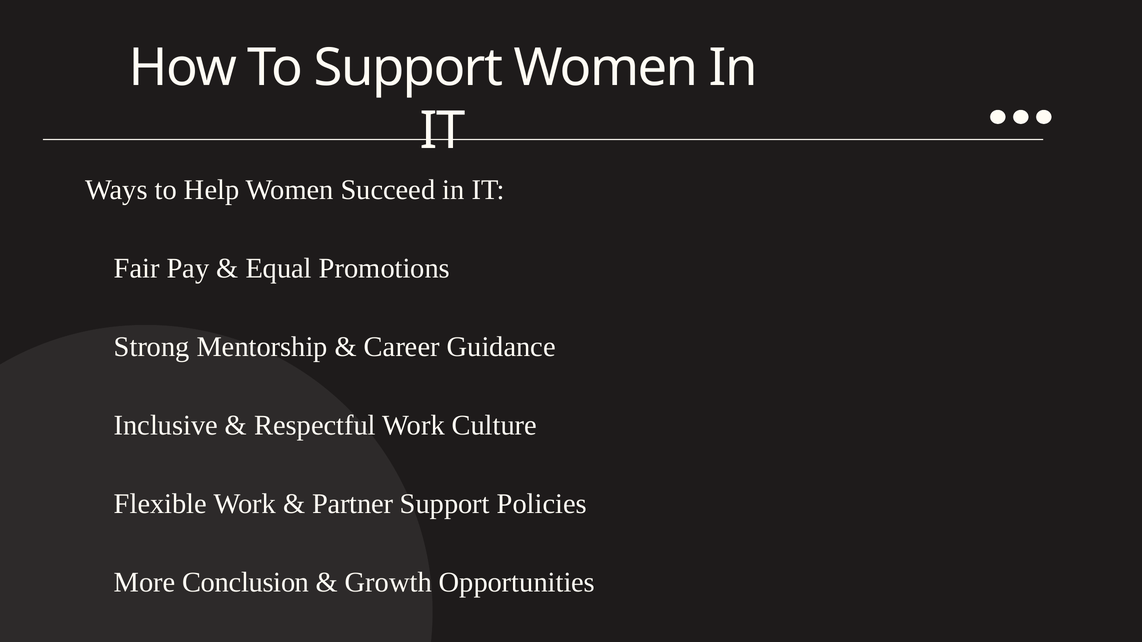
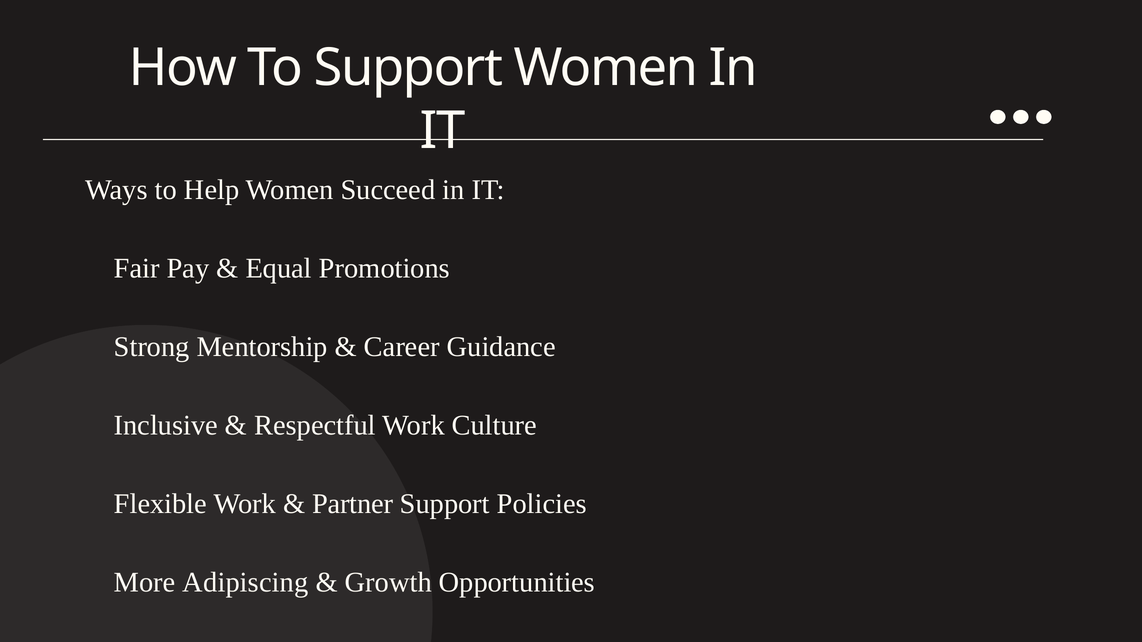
Conclusion: Conclusion -> Adipiscing (246, 583)
